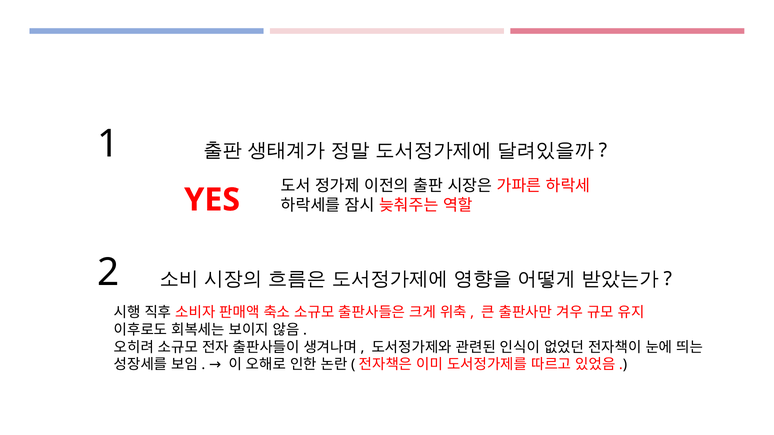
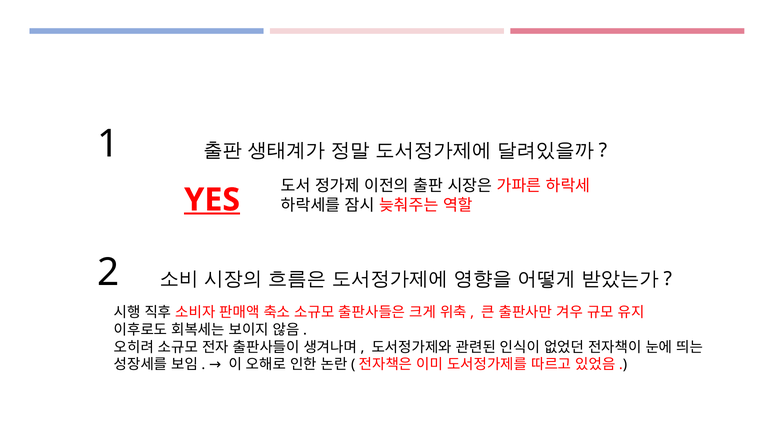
YES underline: none -> present (212, 200)
